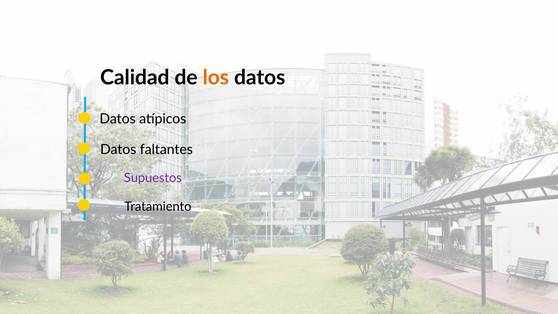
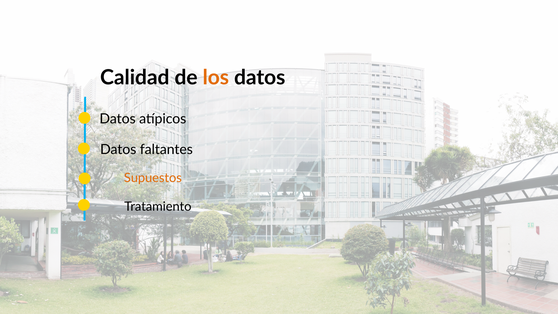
Supuestos colour: purple -> orange (153, 178)
